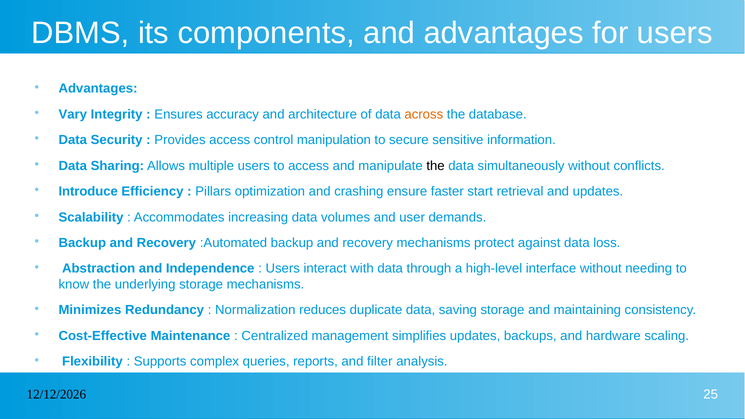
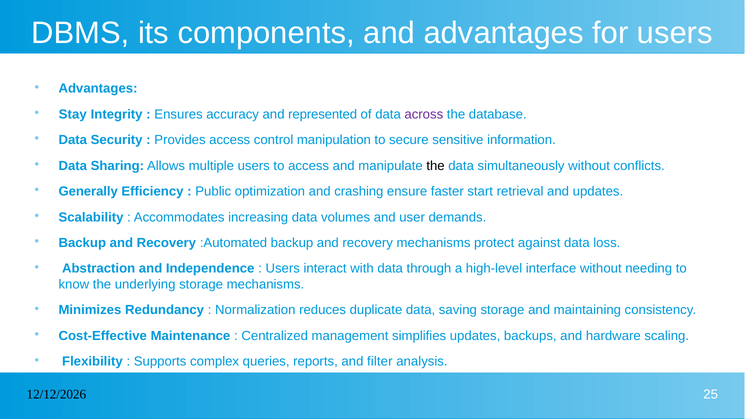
Vary: Vary -> Stay (73, 114)
architecture: architecture -> represented (323, 114)
across colour: orange -> purple (424, 114)
Introduce: Introduce -> Generally (88, 192)
Pillars: Pillars -> Public (213, 192)
